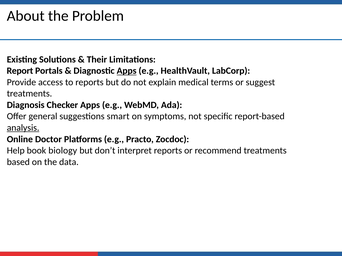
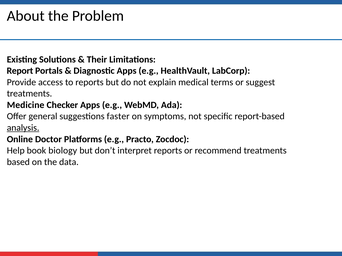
Apps underline: present -> none (127, 71)
Diagnosis: Diagnosis -> Medicine (26, 105)
smart: smart -> faster (118, 117)
